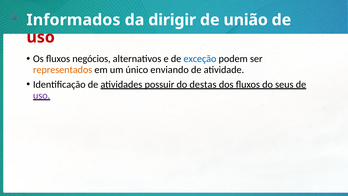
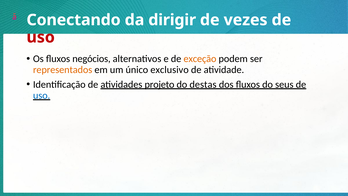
Informados: Informados -> Conectando (74, 20)
união: união -> vezes (246, 20)
exceção colour: blue -> orange (200, 59)
enviando: enviando -> exclusivo (170, 70)
possuir: possuir -> projeto (160, 84)
uso colour: purple -> blue (42, 95)
